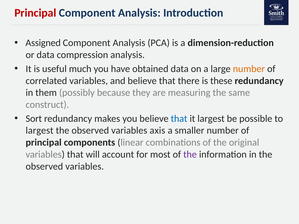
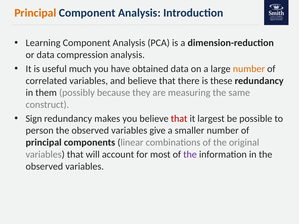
Principal colour: red -> orange (35, 13)
Assigned: Assigned -> Learning (43, 43)
Sort: Sort -> Sign (34, 119)
that colour: blue -> red (179, 119)
largest: largest -> person (40, 131)
axis: axis -> give (158, 131)
